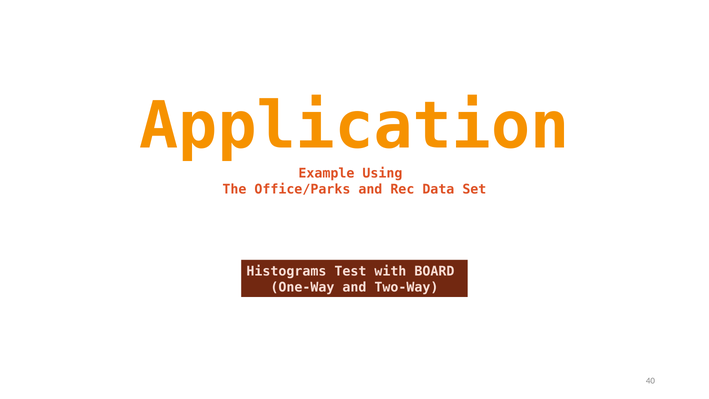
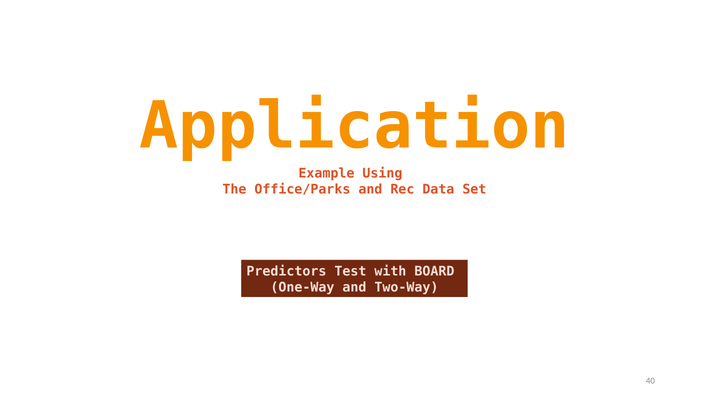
Histograms: Histograms -> Predictors (286, 271)
